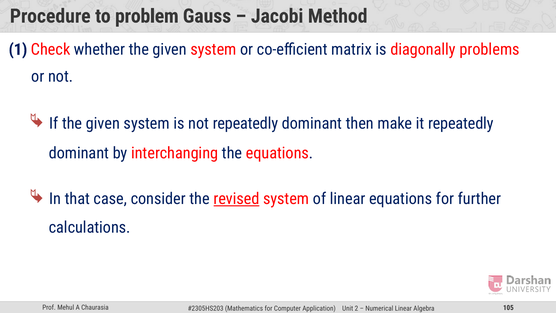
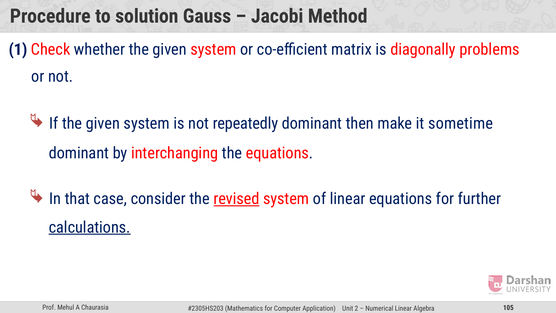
problem: problem -> solution (147, 16)
it repeatedly: repeatedly -> sometime (461, 123)
calculations underline: none -> present (90, 227)
